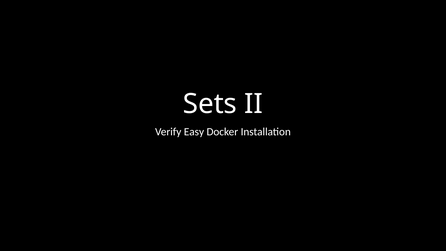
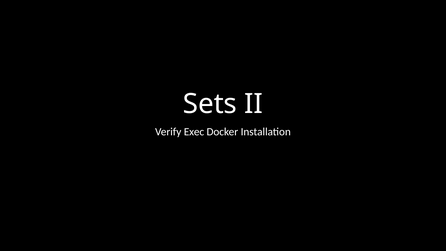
Easy: Easy -> Exec (194, 132)
